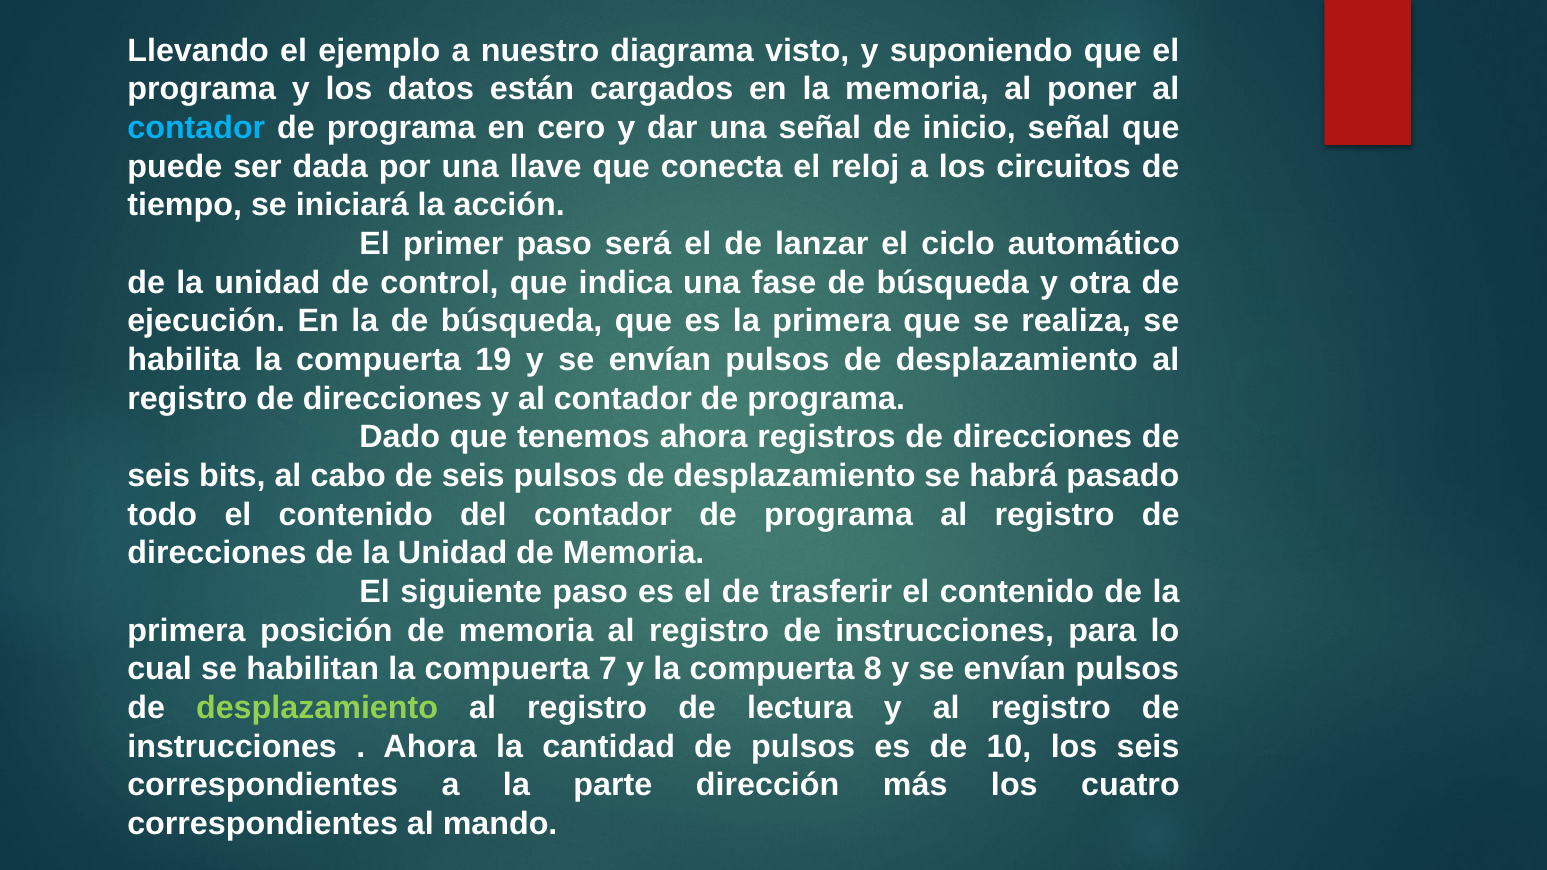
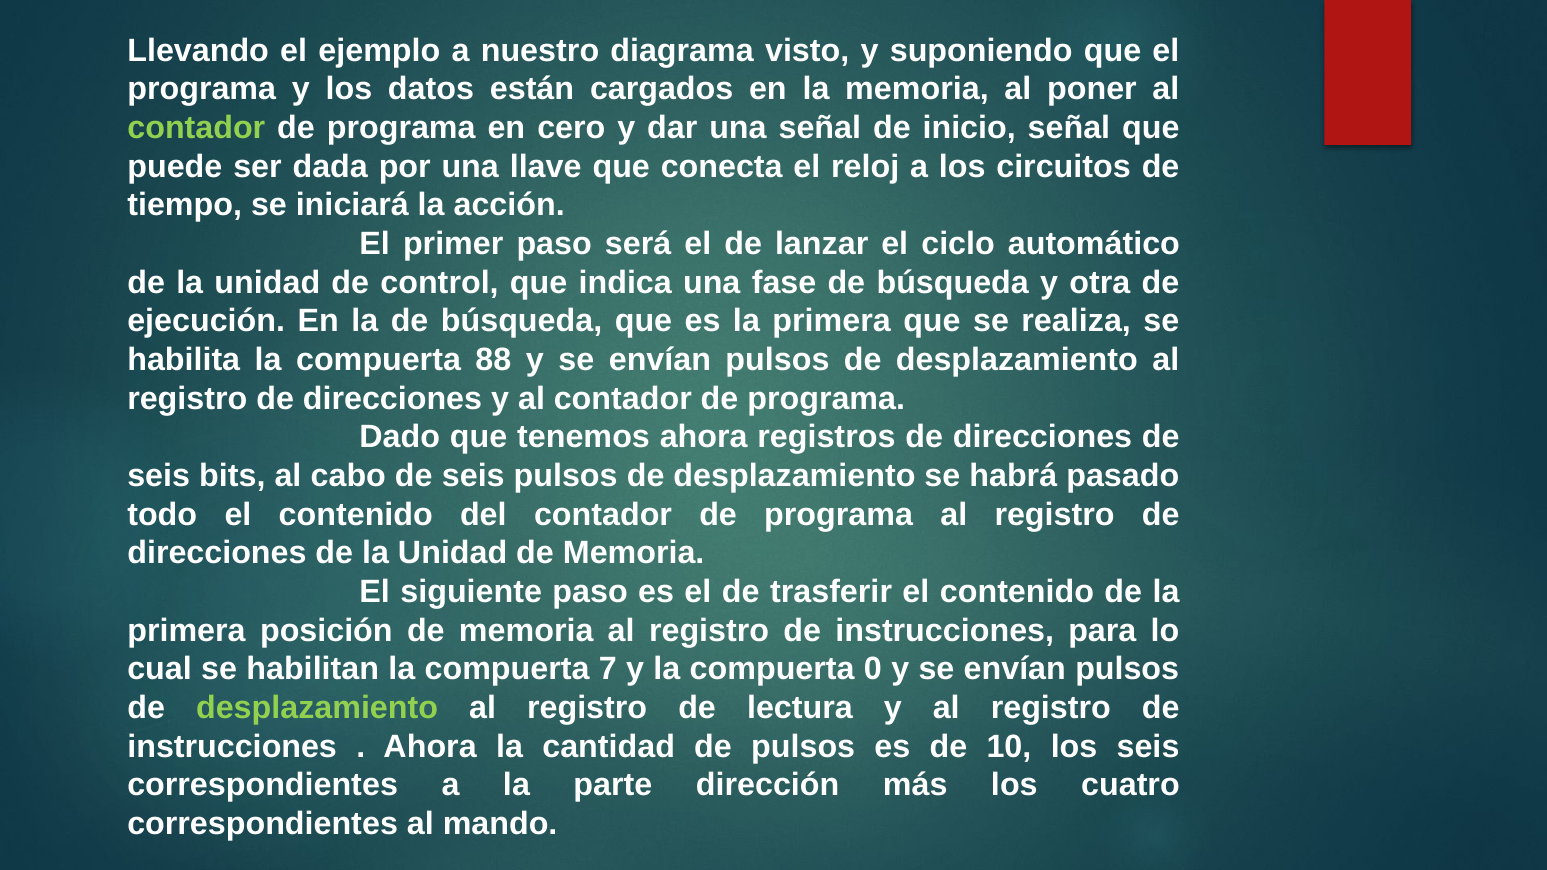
contador colour: light blue -> light green (196, 128)
19: 19 -> 88 (493, 360)
8: 8 -> 0 (873, 669)
